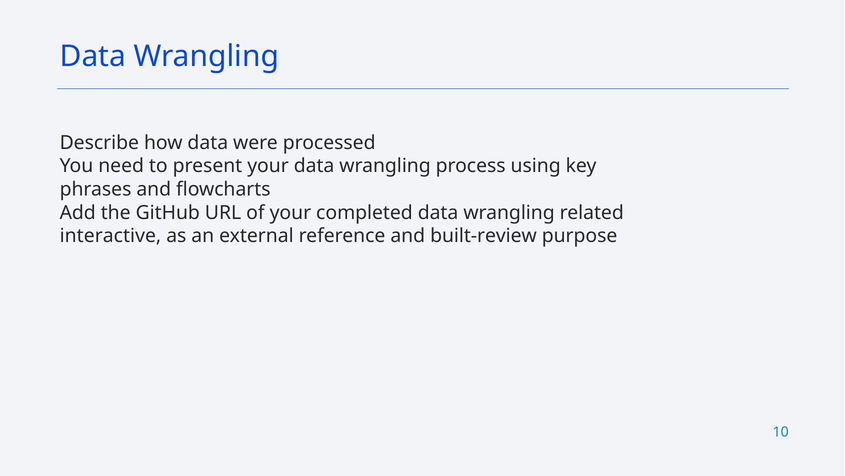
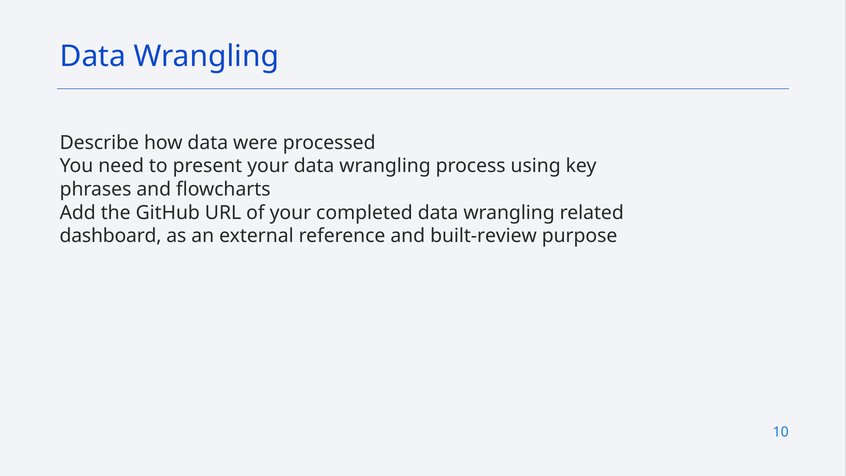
interactive: interactive -> dashboard (111, 236)
